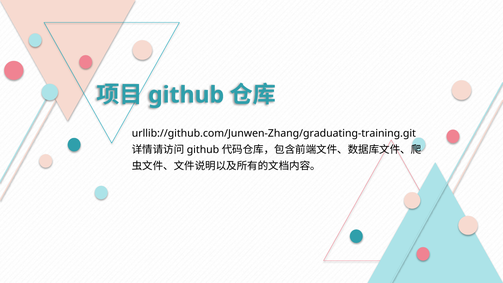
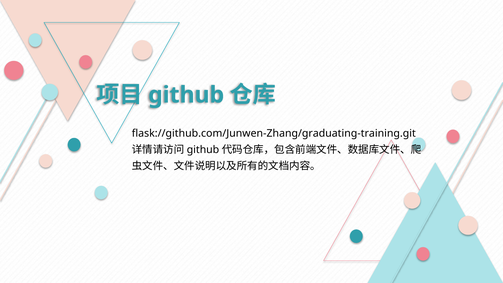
urllib://github.com/Junwen-Zhang/graduating-training.git: urllib://github.com/Junwen-Zhang/graduating-training.git -> flask://github.com/Junwen-Zhang/graduating-training.git (274, 133)
